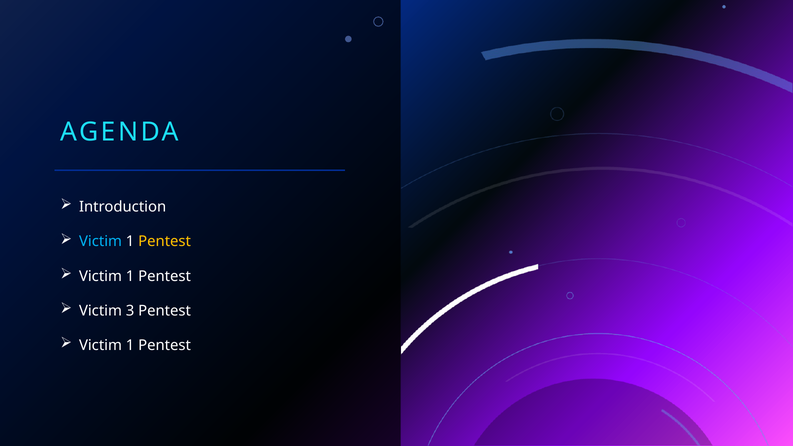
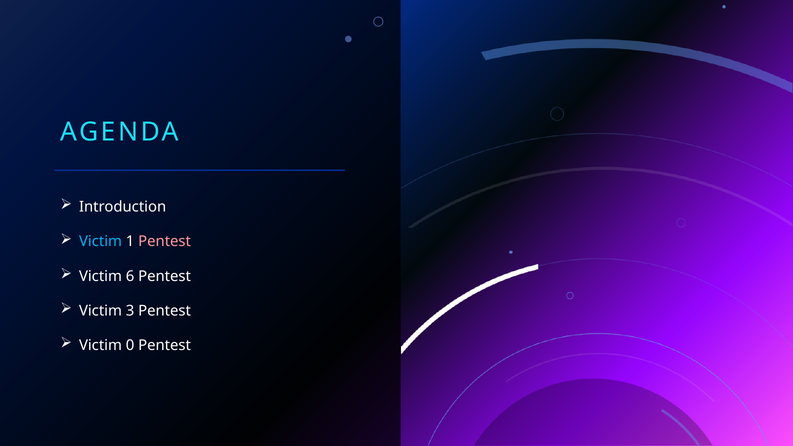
Pentest colour: yellow -> pink (165, 242)
1: 1 -> 6 (130, 276)
1: 1 -> 0 (130, 345)
